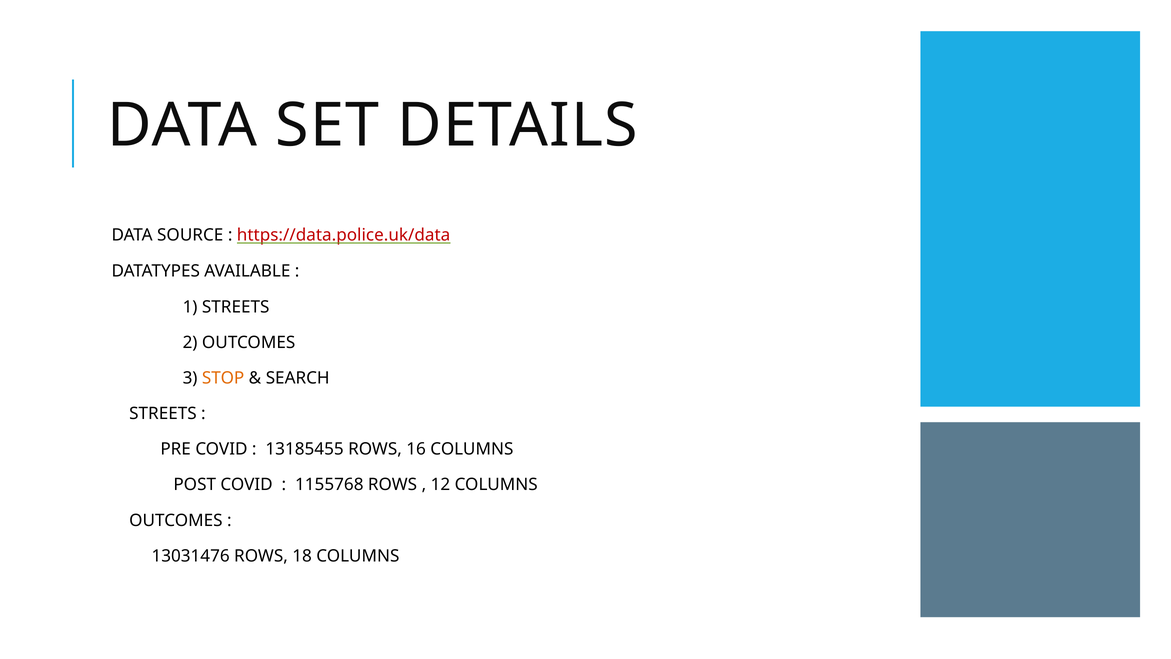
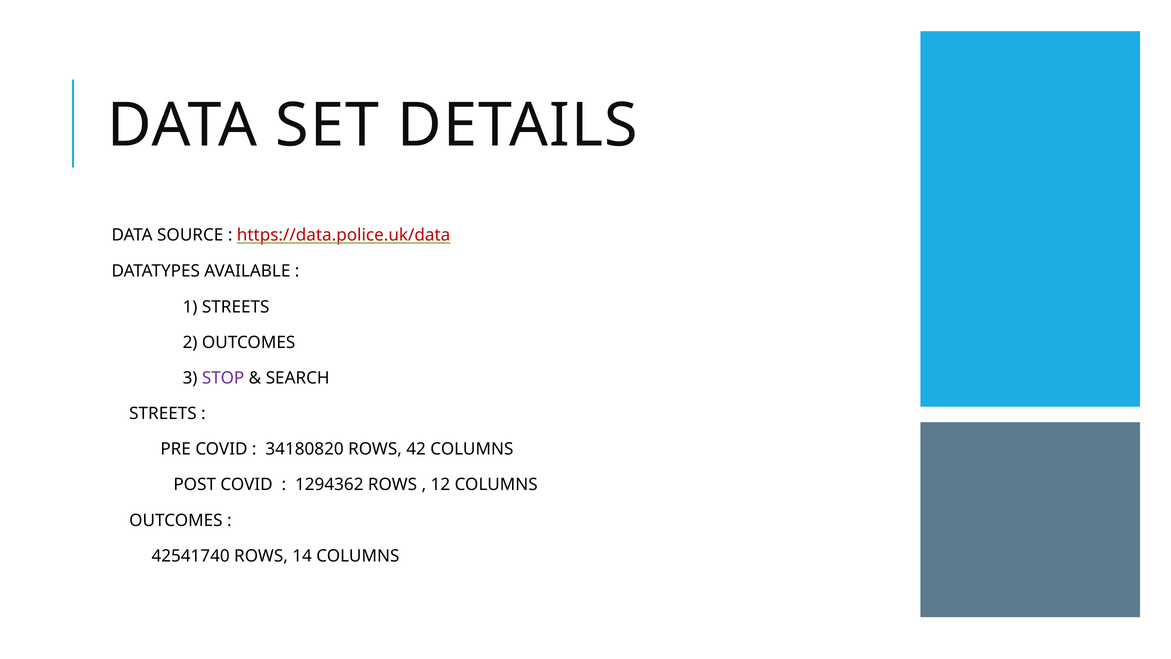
STOP colour: orange -> purple (223, 378)
13185455: 13185455 -> 34180820 (305, 449)
16: 16 -> 42 (416, 449)
1155768: 1155768 -> 1294362 (329, 485)
13031476: 13031476 -> 42541740 (191, 556)
18: 18 -> 14 (302, 556)
